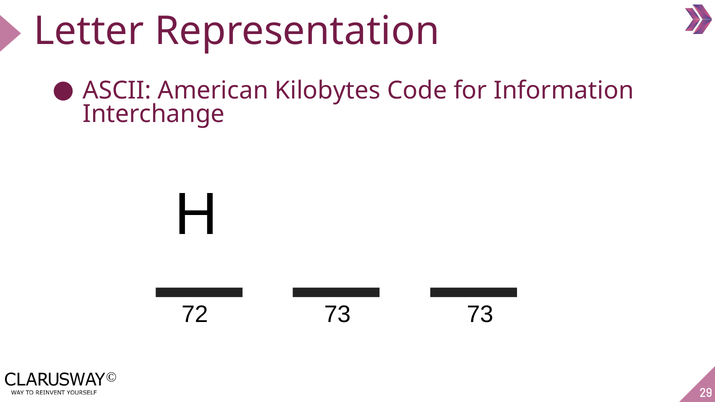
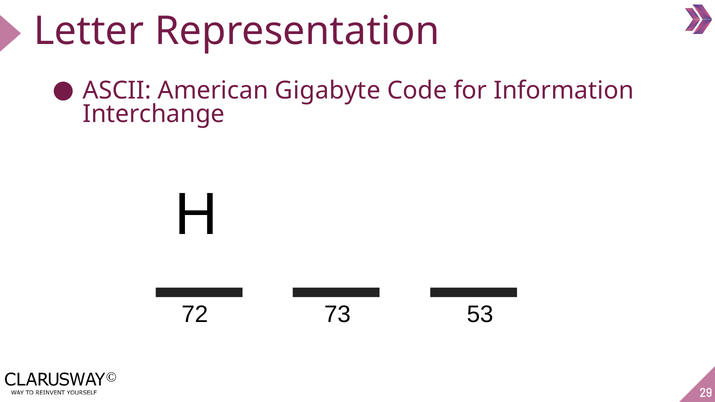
Kilobytes: Kilobytes -> Gigabyte (328, 90)
73 73: 73 -> 53 (480, 314)
